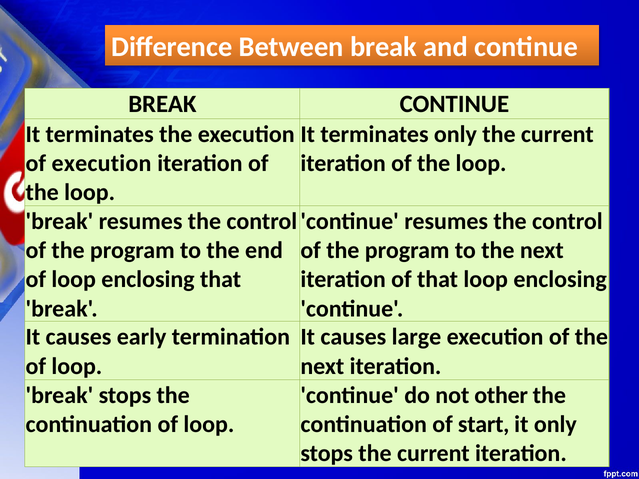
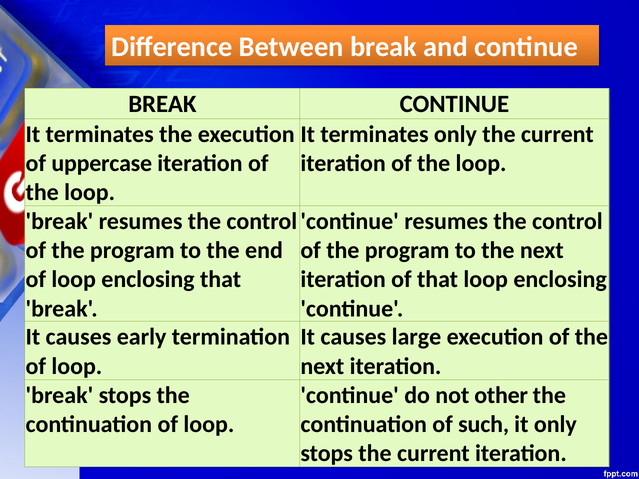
of execution: execution -> uppercase (102, 163)
start: start -> such (484, 425)
